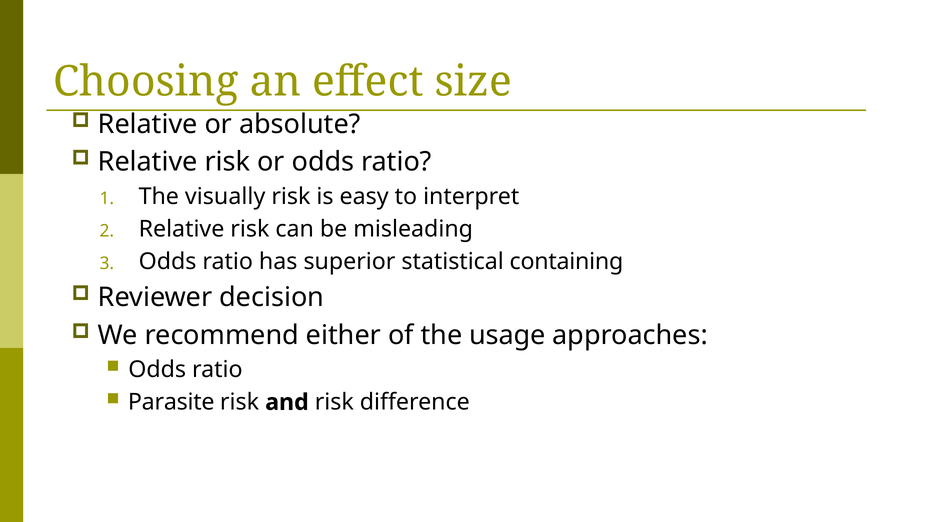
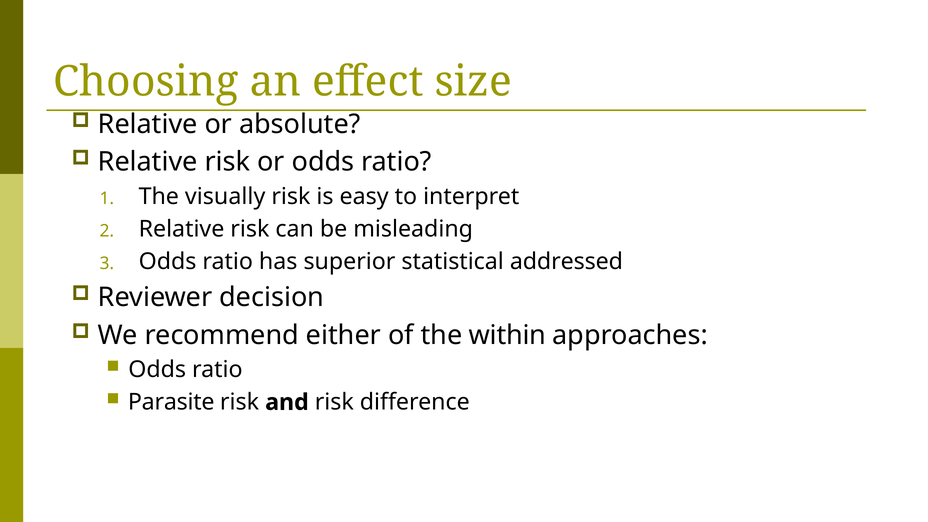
containing: containing -> addressed (566, 261)
usage: usage -> within (507, 335)
